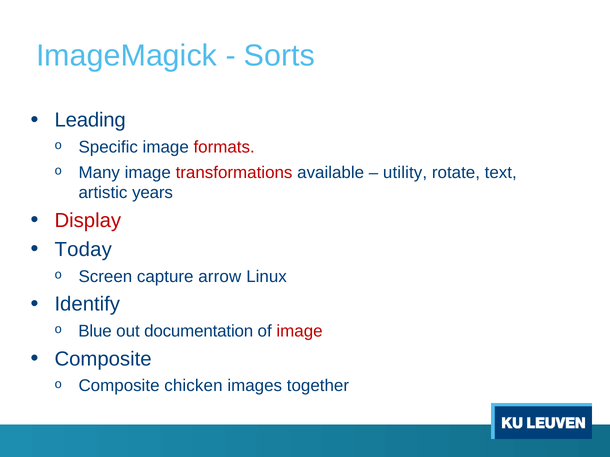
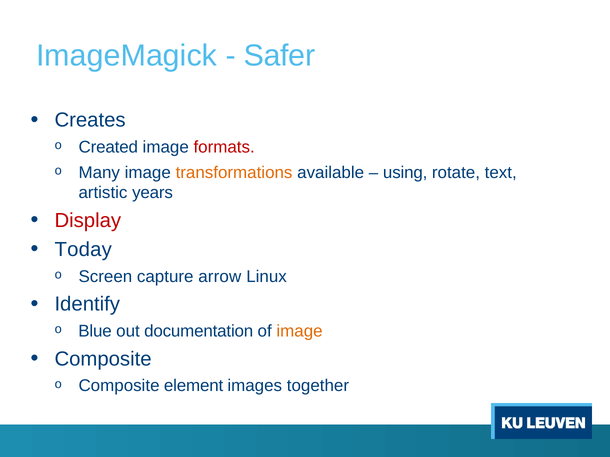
Sorts: Sorts -> Safer (279, 56)
Leading: Leading -> Creates (90, 120)
Specific: Specific -> Created (108, 147)
transformations colour: red -> orange (234, 173)
utility: utility -> using (405, 173)
image colour: red -> orange (300, 332)
chicken: chicken -> element (194, 386)
